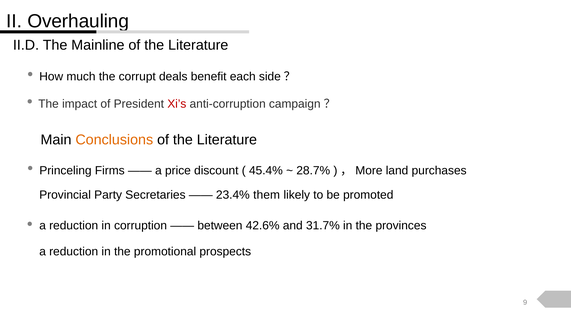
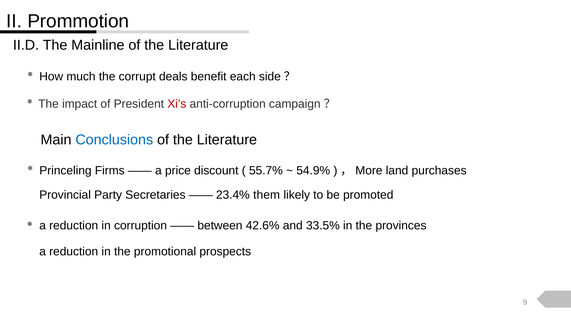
Overhauling: Overhauling -> Prommotion (78, 21)
Conclusions colour: orange -> blue (114, 140)
45.4%: 45.4% -> 55.7% (266, 171)
28.7%: 28.7% -> 54.9% (313, 171)
31.7%: 31.7% -> 33.5% (323, 226)
